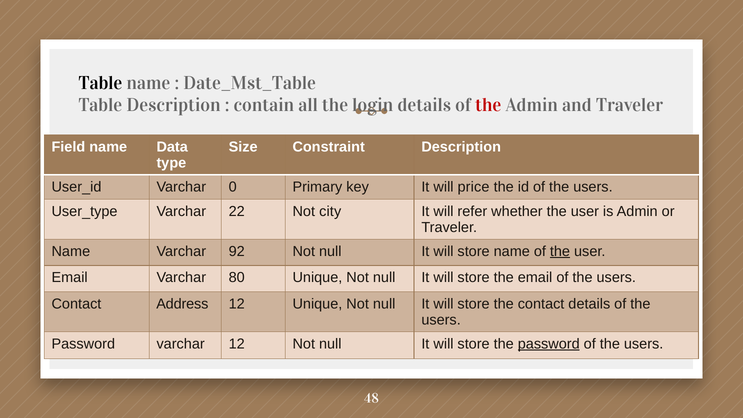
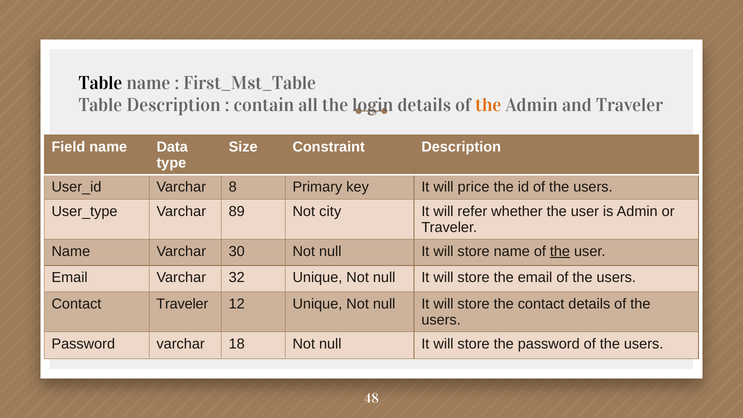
Date_Mst_Table: Date_Mst_Table -> First_Mst_Table (250, 83)
the colour: red -> orange (488, 105)
0: 0 -> 8 (233, 187)
22: 22 -> 89 (237, 211)
92: 92 -> 30 (237, 251)
80: 80 -> 32 (237, 278)
Contact Address: Address -> Traveler (182, 304)
varchar 12: 12 -> 18 (237, 344)
password underline: present -> none (549, 344)
